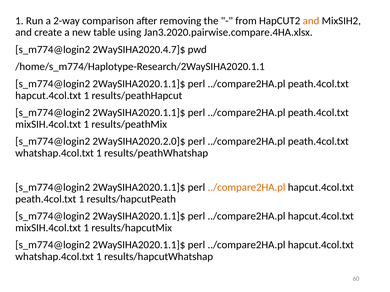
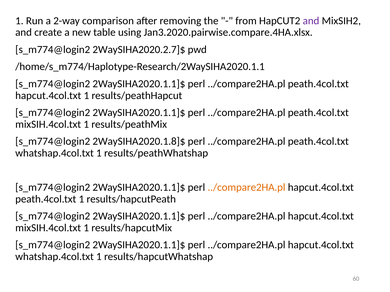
and colour: orange -> purple (311, 21)
2WaySIHA2020.4.7]$: 2WaySIHA2020.4.7]$ -> 2WaySIHA2020.2.7]$ (139, 50)
2WaySIHA2020.2.0]$: 2WaySIHA2020.2.0]$ -> 2WaySIHA2020.1.8]$ (139, 142)
